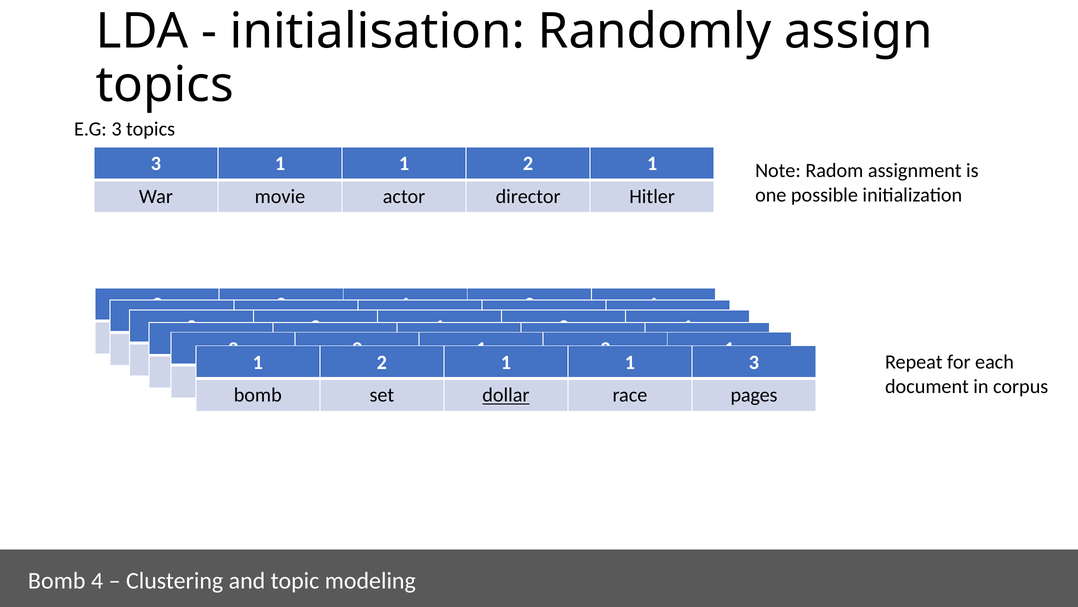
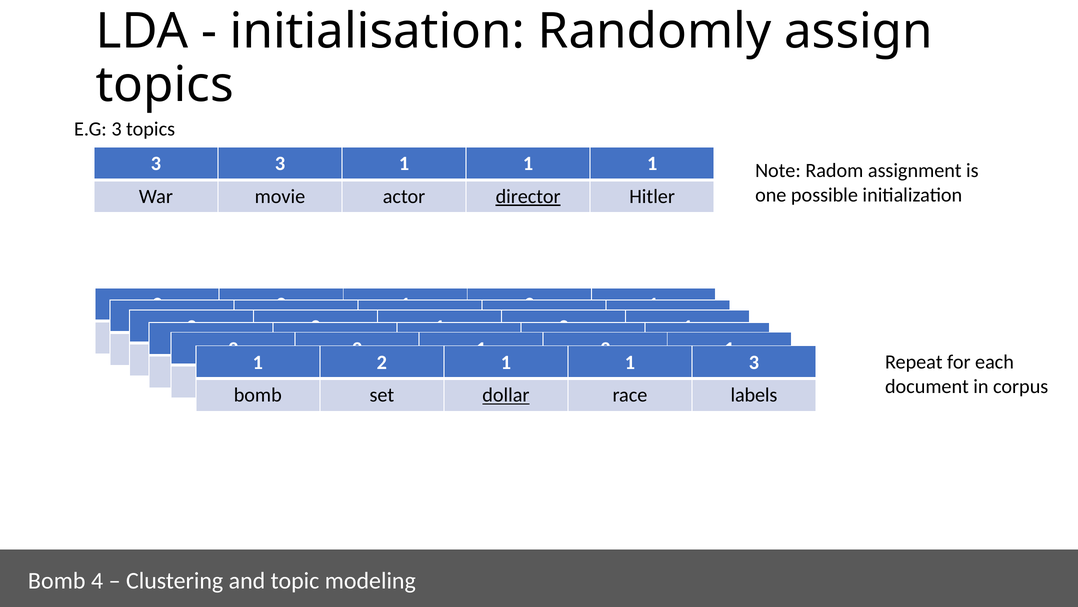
1: 1 -> 3 (280, 164)
2: 2 -> 1 (528, 164)
director underline: none -> present (528, 196)
pages: pages -> labels (754, 395)
